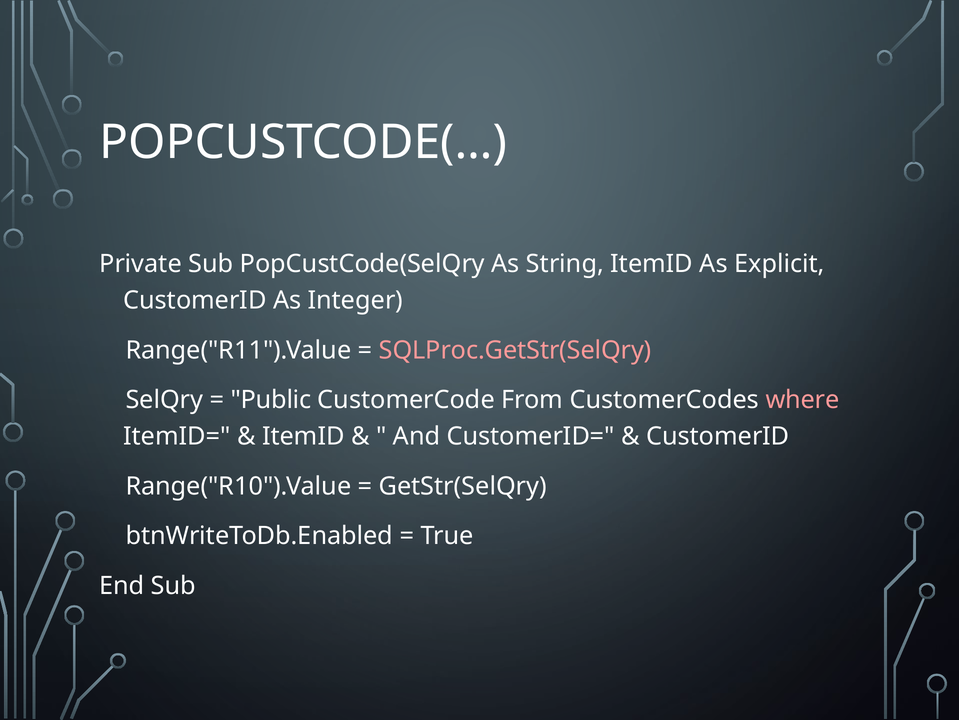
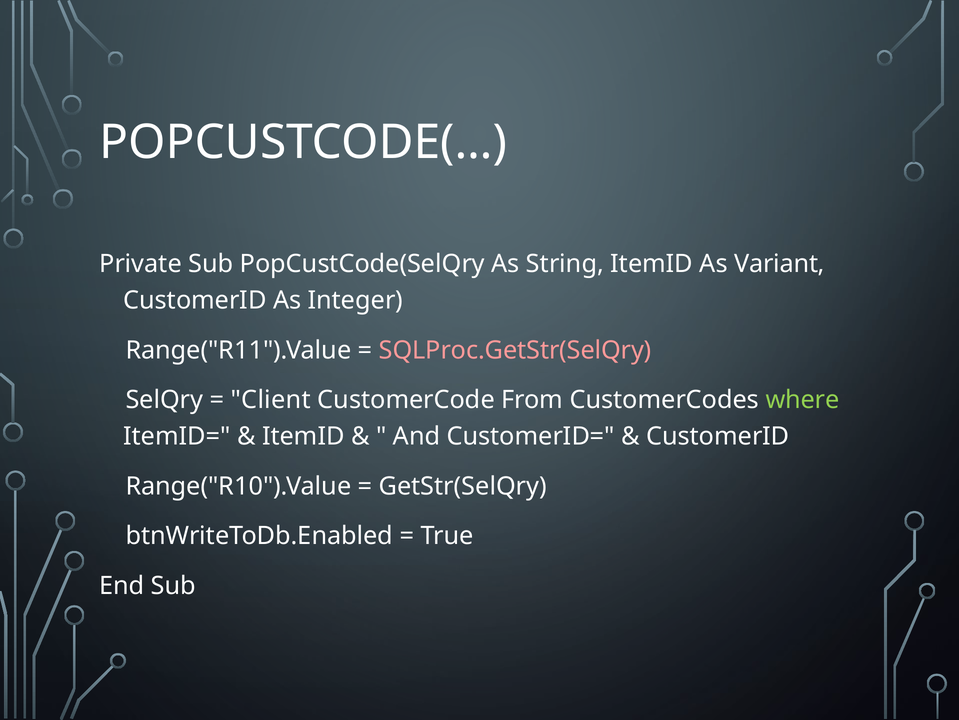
Explicit: Explicit -> Variant (779, 264)
Public: Public -> Client (271, 400)
where colour: pink -> light green (803, 400)
